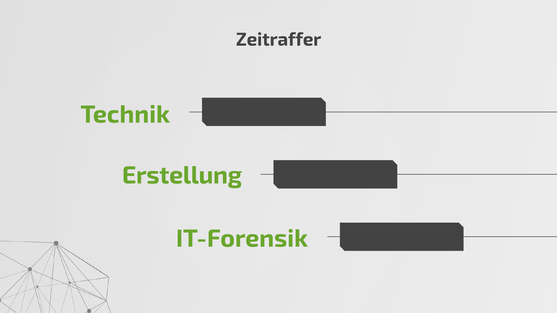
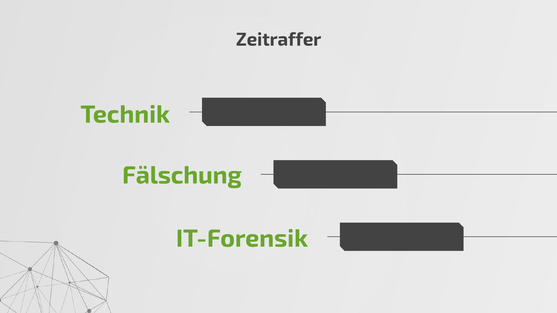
Erstellung: Erstellung -> Fälschung (182, 175)
